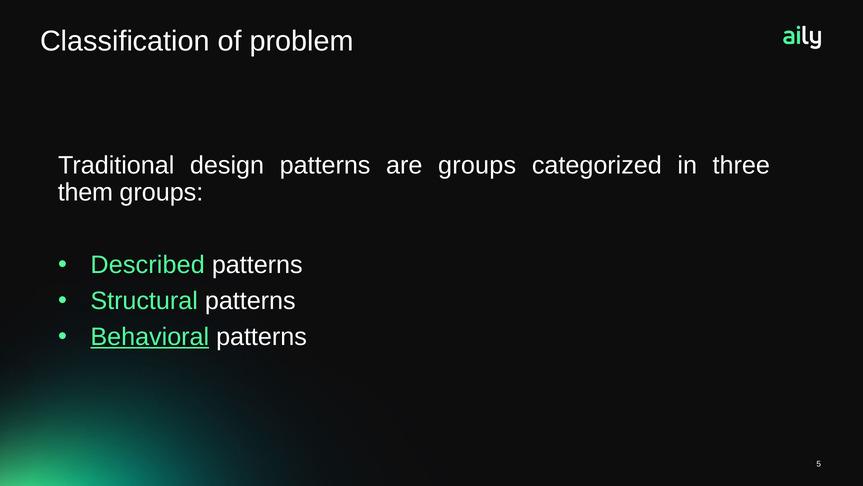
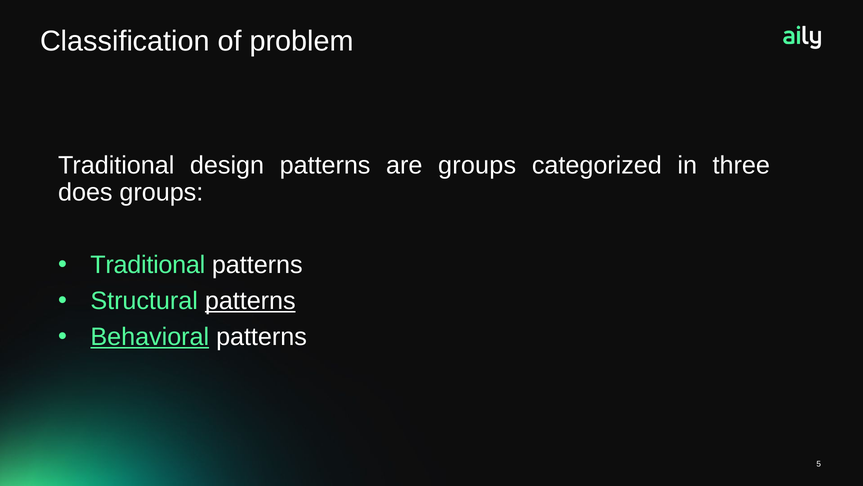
them: them -> does (85, 192)
Described: Described -> Traditional (148, 264)
patterns underline: none -> present (250, 301)
